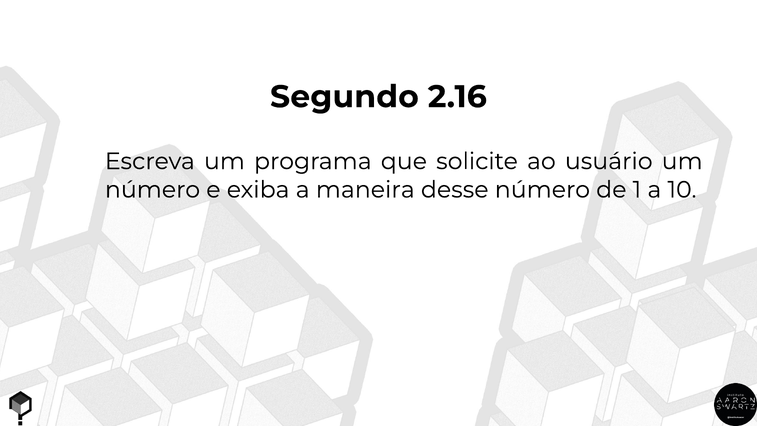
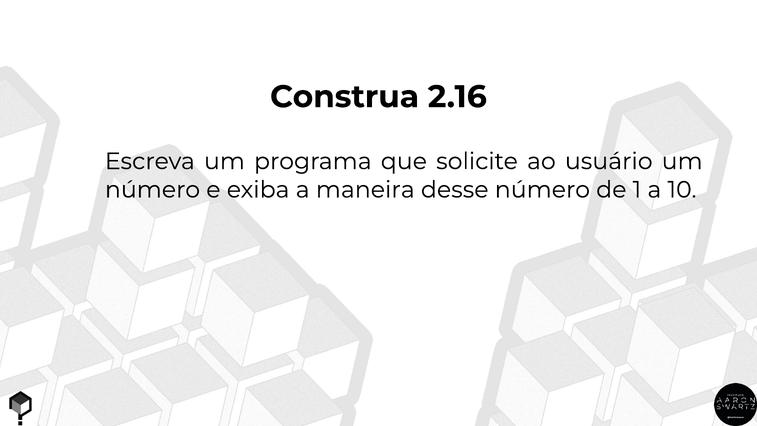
Segundo: Segundo -> Construa (345, 97)
